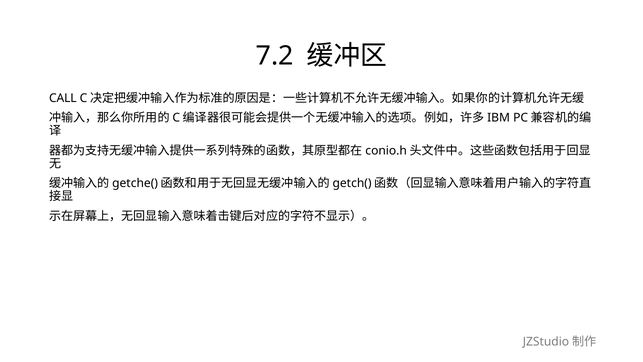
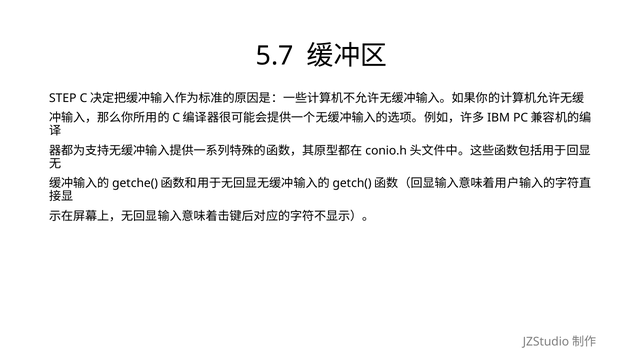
7.2: 7.2 -> 5.7 (275, 56)
CALL: CALL -> STEP (63, 98)
